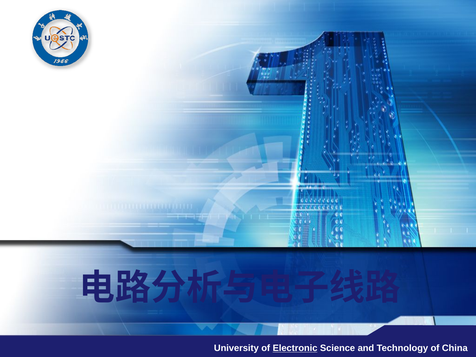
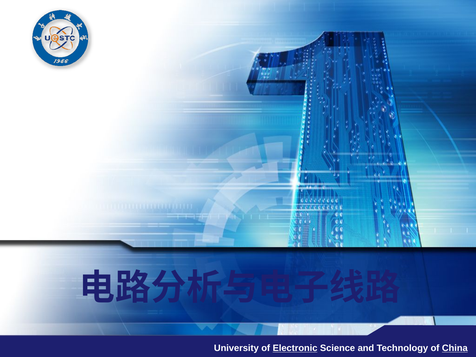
China underline: none -> present (455, 348)
